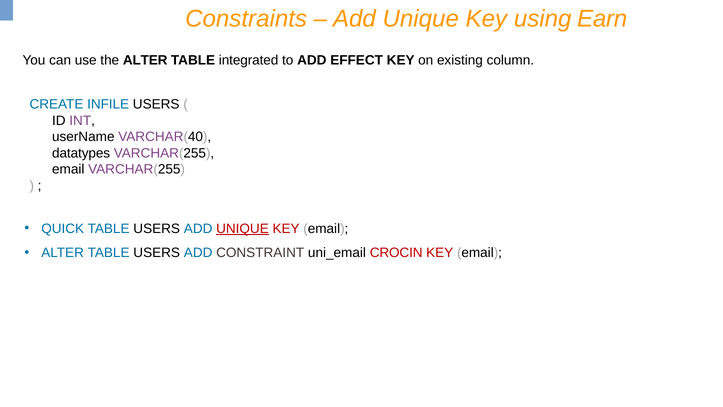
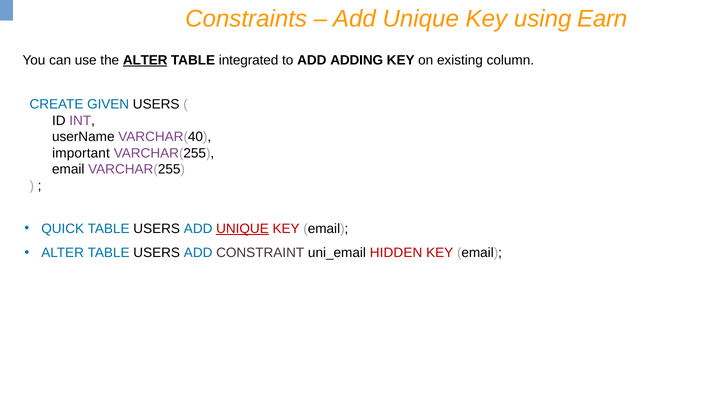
ALTER underline: none -> present (145, 60)
EFFECT: EFFECT -> ADDING (357, 60)
INFILE: INFILE -> GIVEN (108, 104)
datatypes: datatypes -> important (81, 153)
CROCIN: CROCIN -> HIDDEN (396, 253)
